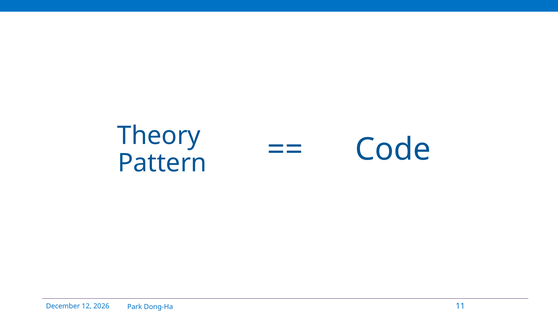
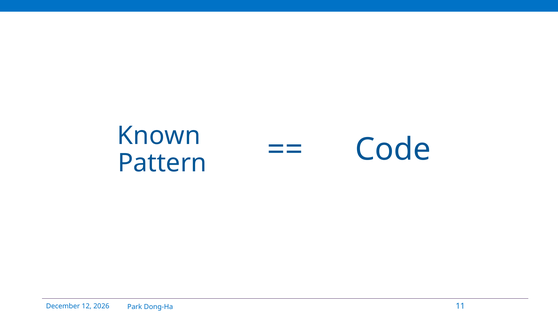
Theory: Theory -> Known (159, 136)
